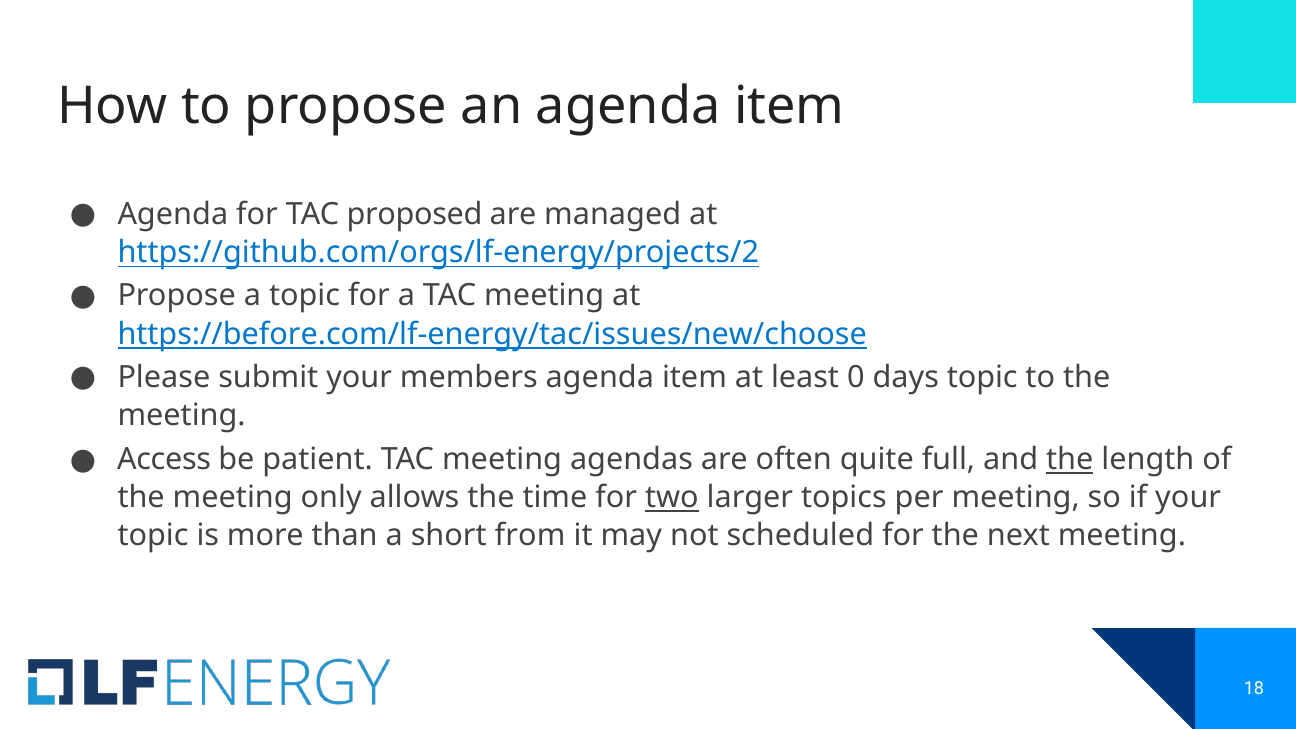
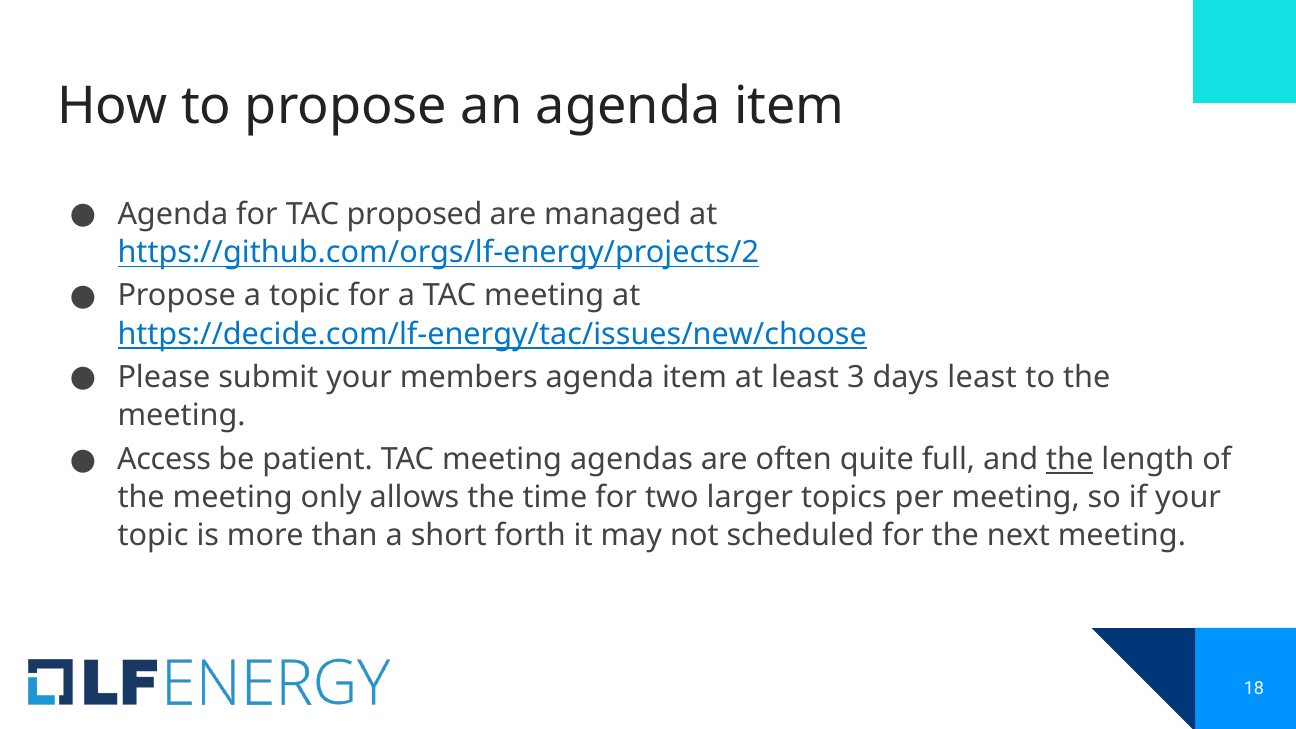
https://before.com/lf-energy/tac/issues/new/choose: https://before.com/lf-energy/tac/issues/new/choose -> https://decide.com/lf-energy/tac/issues/new/choose (492, 334)
0: 0 -> 3 (856, 377)
days topic: topic -> least (982, 377)
two underline: present -> none (672, 498)
from: from -> forth (530, 536)
